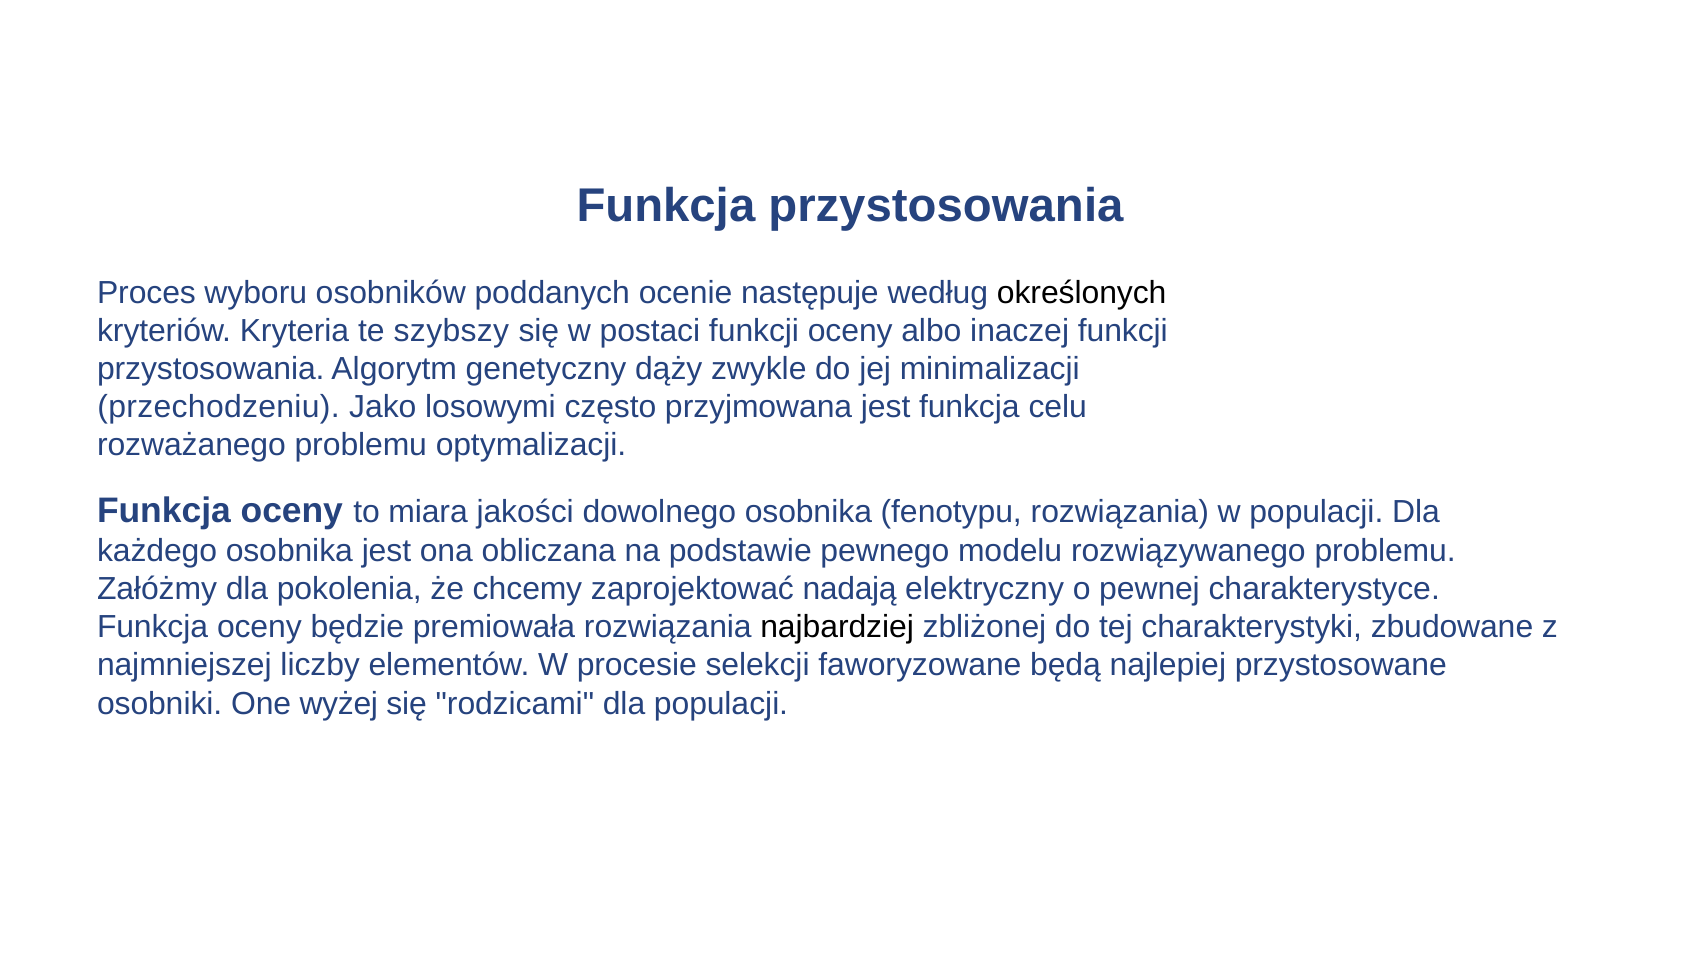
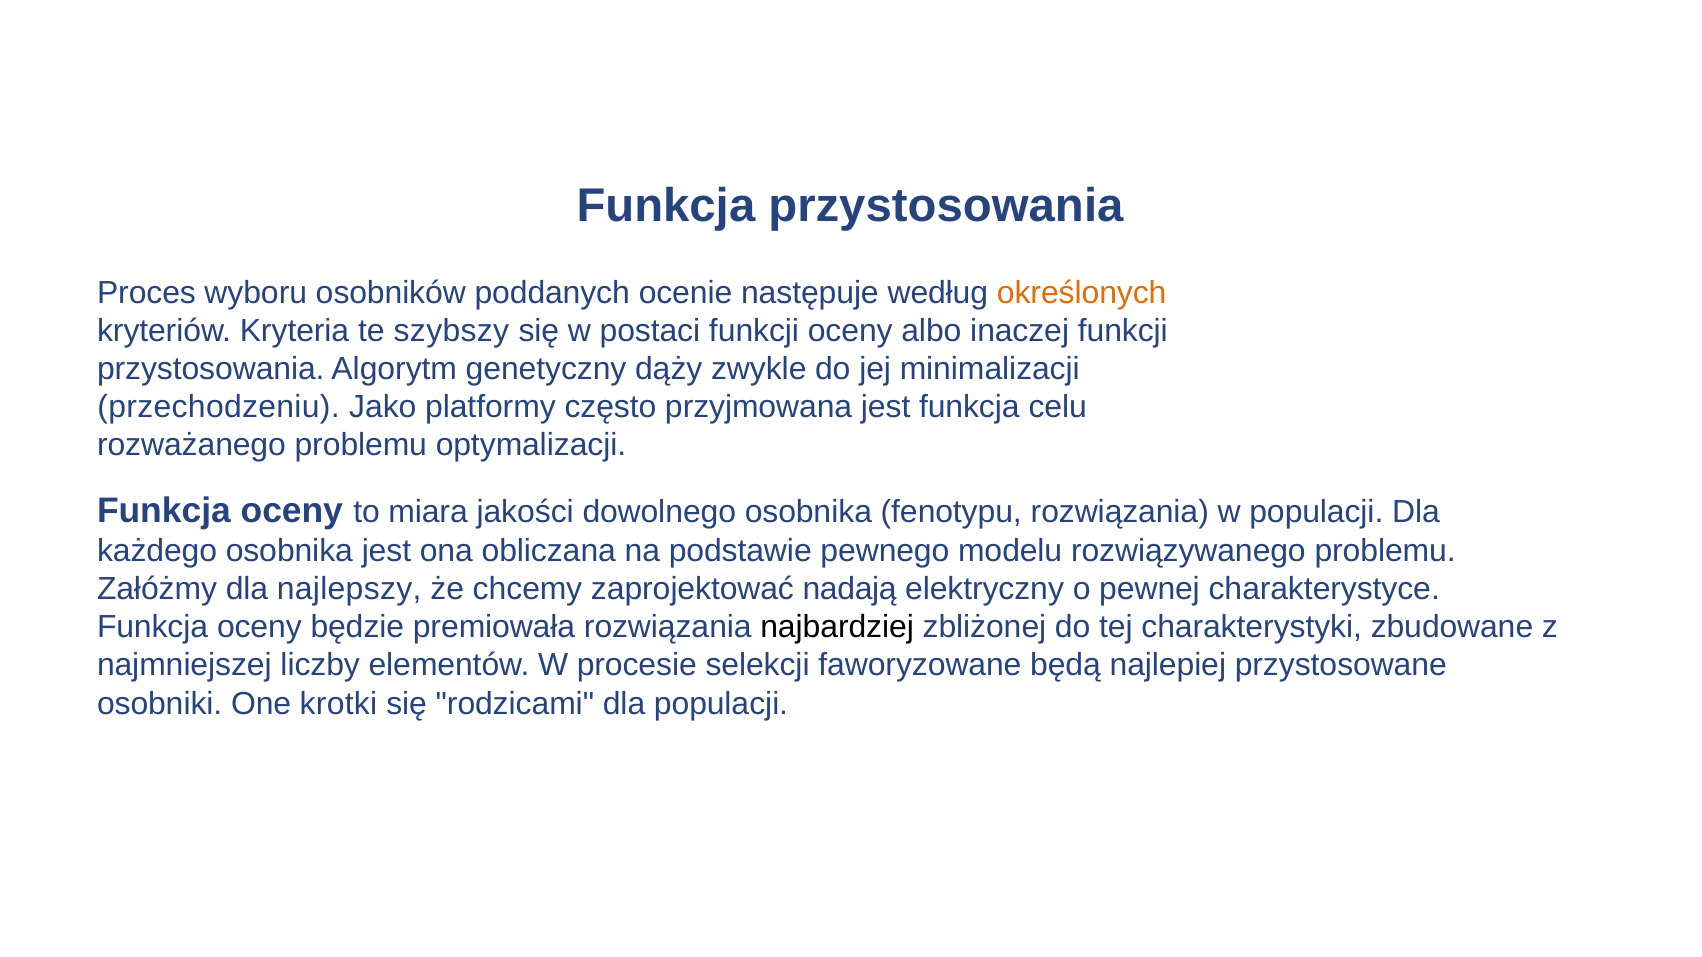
określonych colour: black -> orange (1082, 293)
losowymi: losowymi -> platformy (490, 407)
pokolenia: pokolenia -> najlepszy (349, 589)
wyżej: wyżej -> krotki (338, 704)
